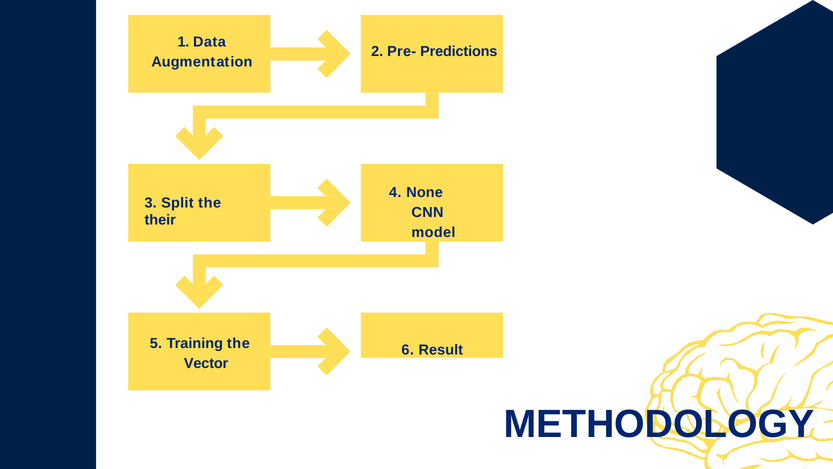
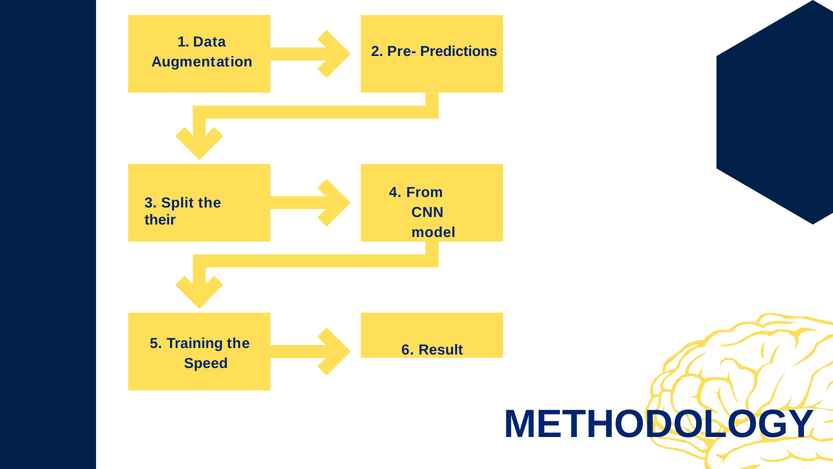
None: None -> From (425, 192)
Vector: Vector -> Speed (206, 363)
